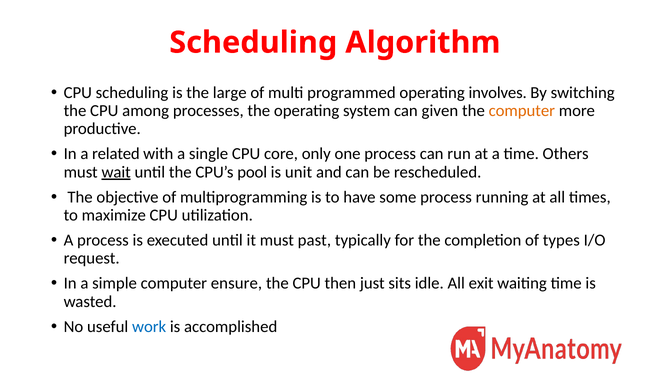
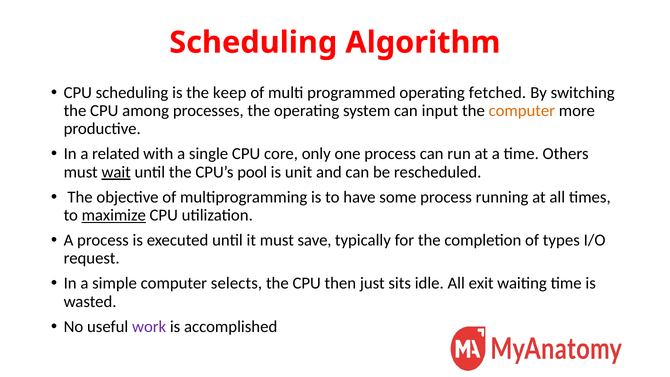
large: large -> keep (230, 93)
involves: involves -> fetched (497, 93)
given: given -> input (440, 111)
maximize underline: none -> present (114, 215)
past: past -> save (314, 240)
ensure: ensure -> selects (236, 283)
work colour: blue -> purple (149, 326)
